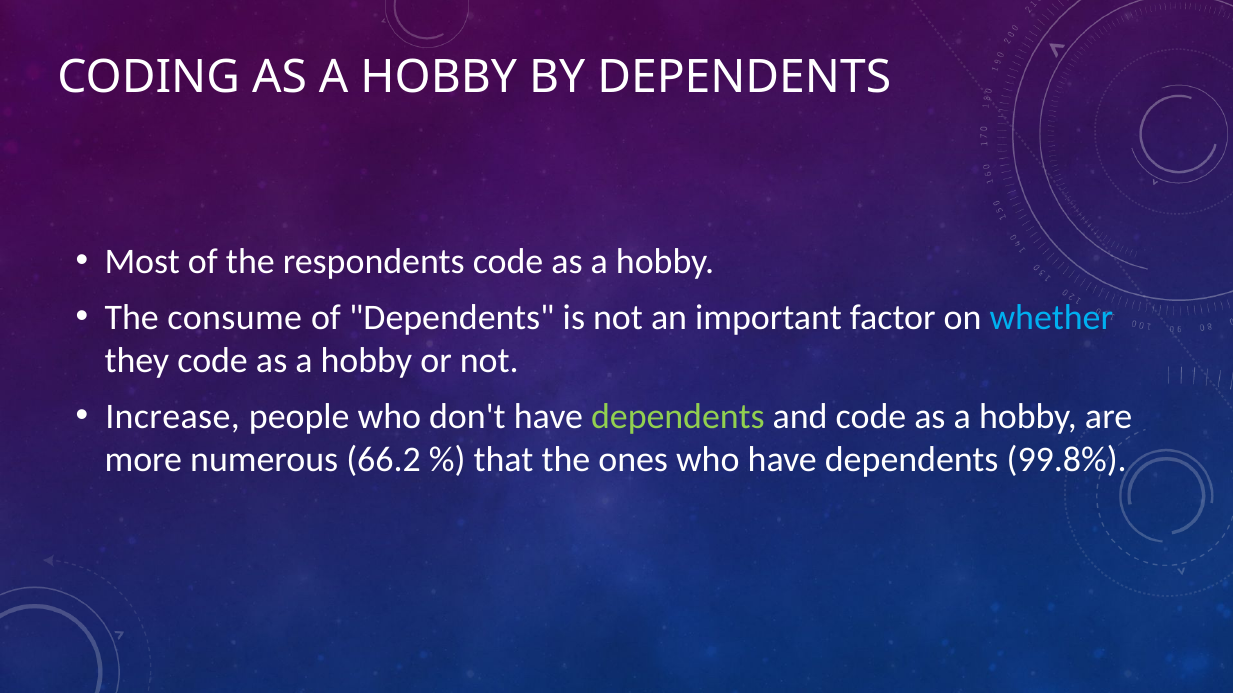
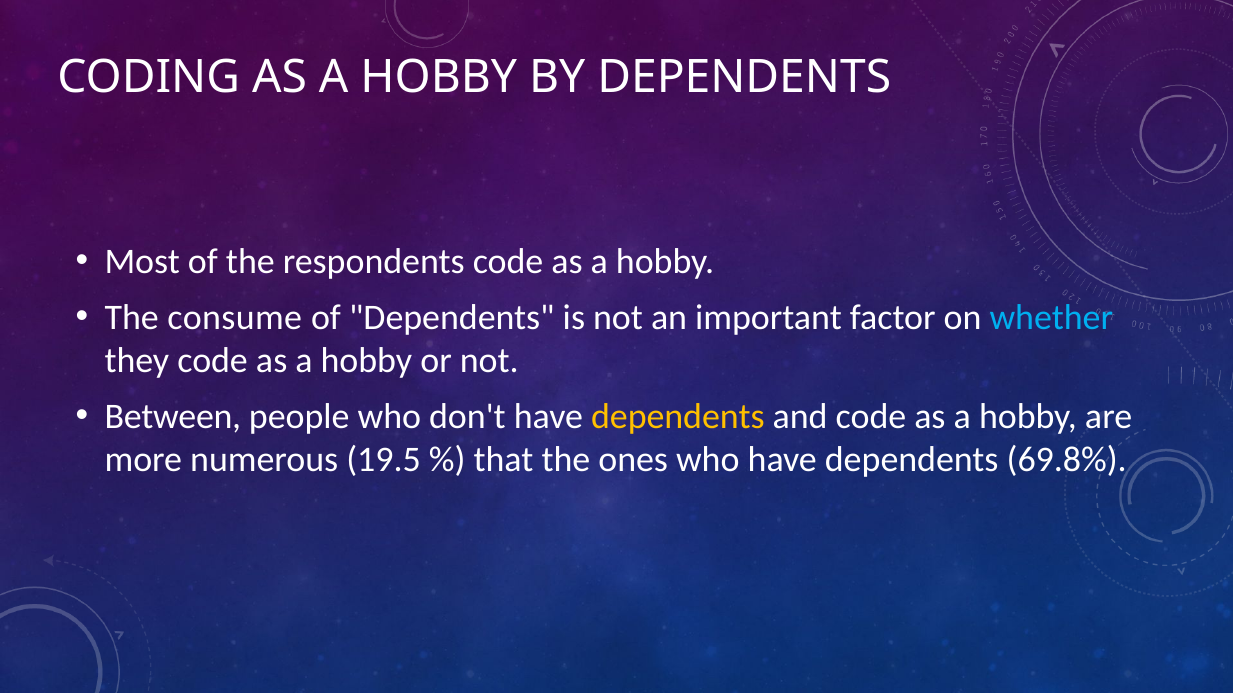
Increase: Increase -> Between (173, 417)
dependents colour: light green -> yellow (678, 417)
66.2: 66.2 -> 19.5 (384, 460)
99.8%: 99.8% -> 69.8% (1067, 460)
